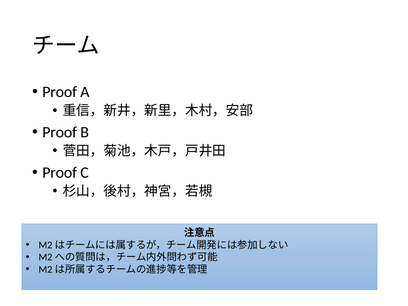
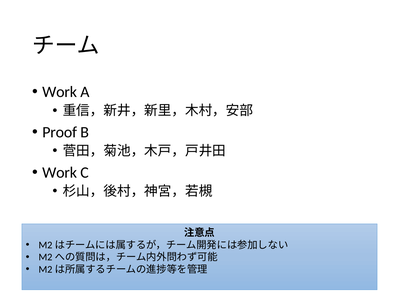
Proof: Proof -> Work (60, 92)
Proof: Proof -> Work (60, 173)
